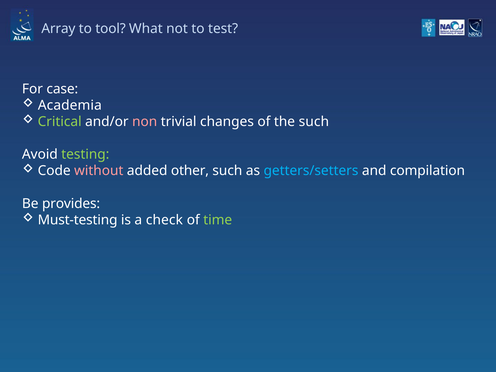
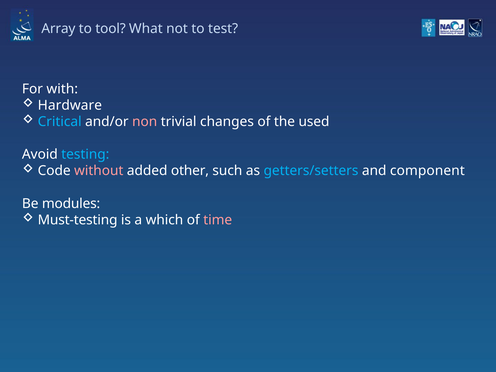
case: case -> with (62, 89)
Academia: Academia -> Hardware (70, 105)
Critical colour: light green -> light blue (60, 122)
the such: such -> used (314, 122)
testing colour: light green -> light blue (85, 154)
compilation: compilation -> component (427, 171)
provides: provides -> modules (71, 203)
check: check -> which (164, 220)
time colour: light green -> pink (218, 220)
